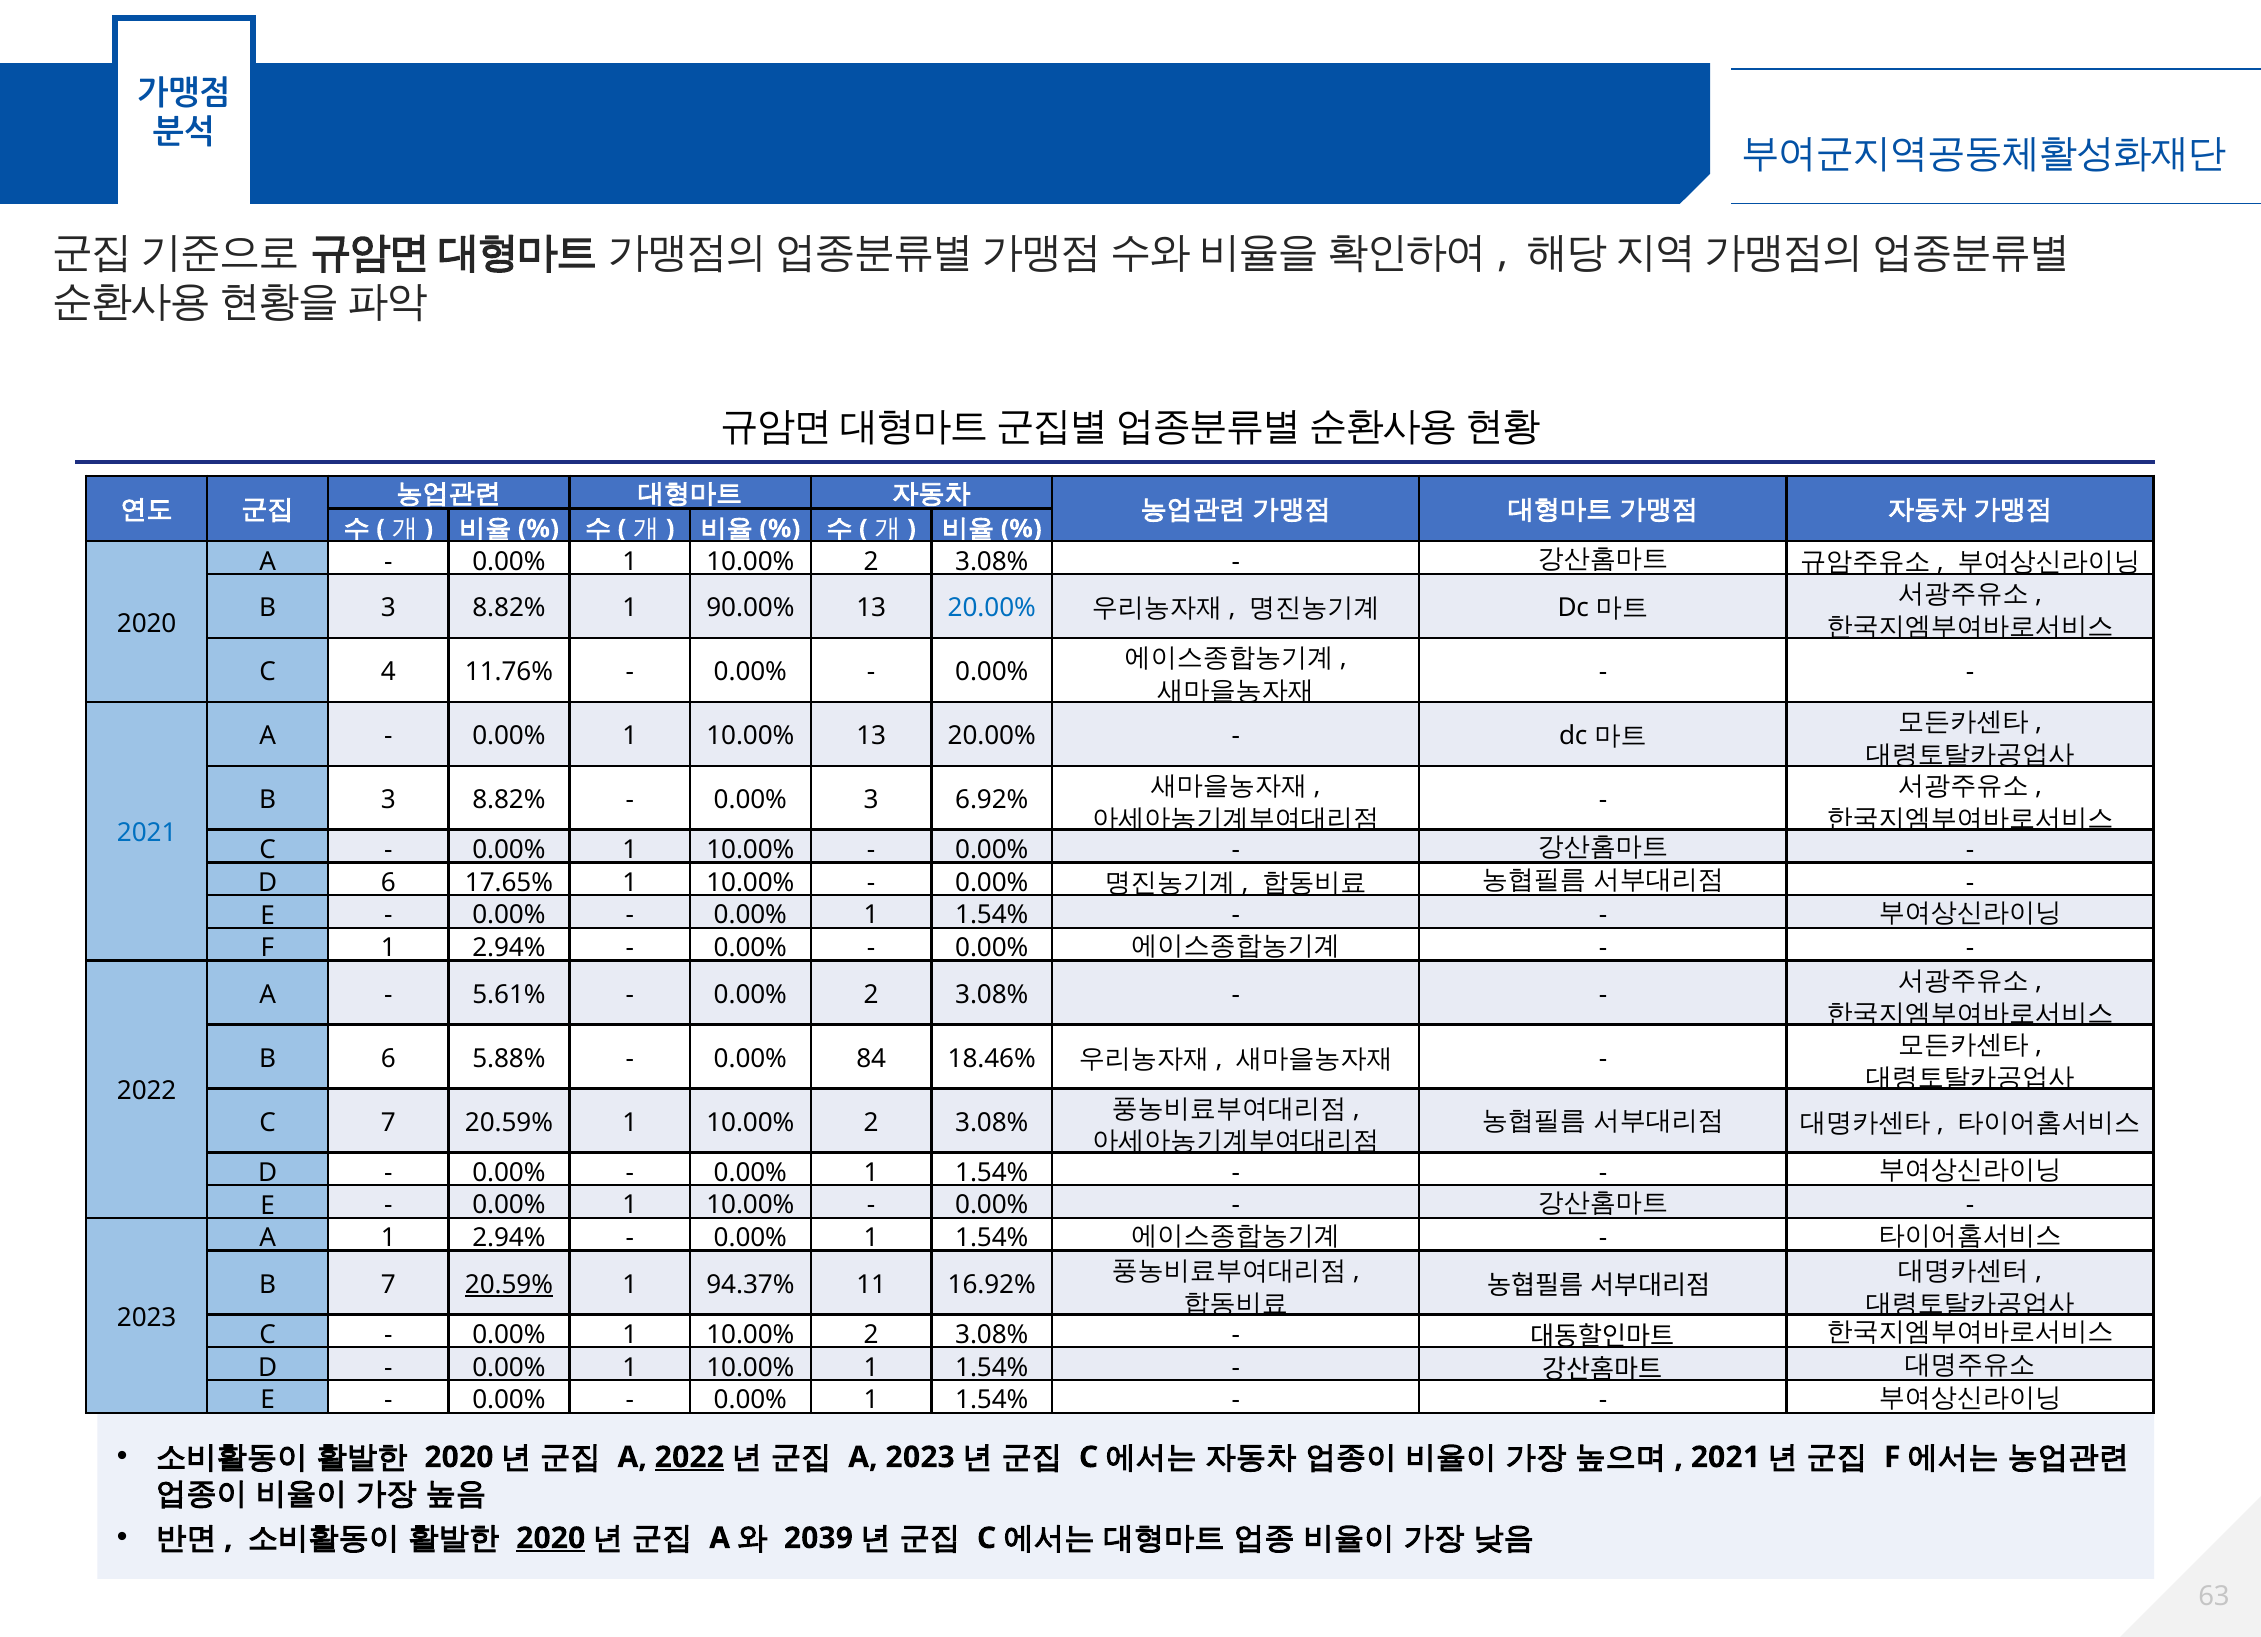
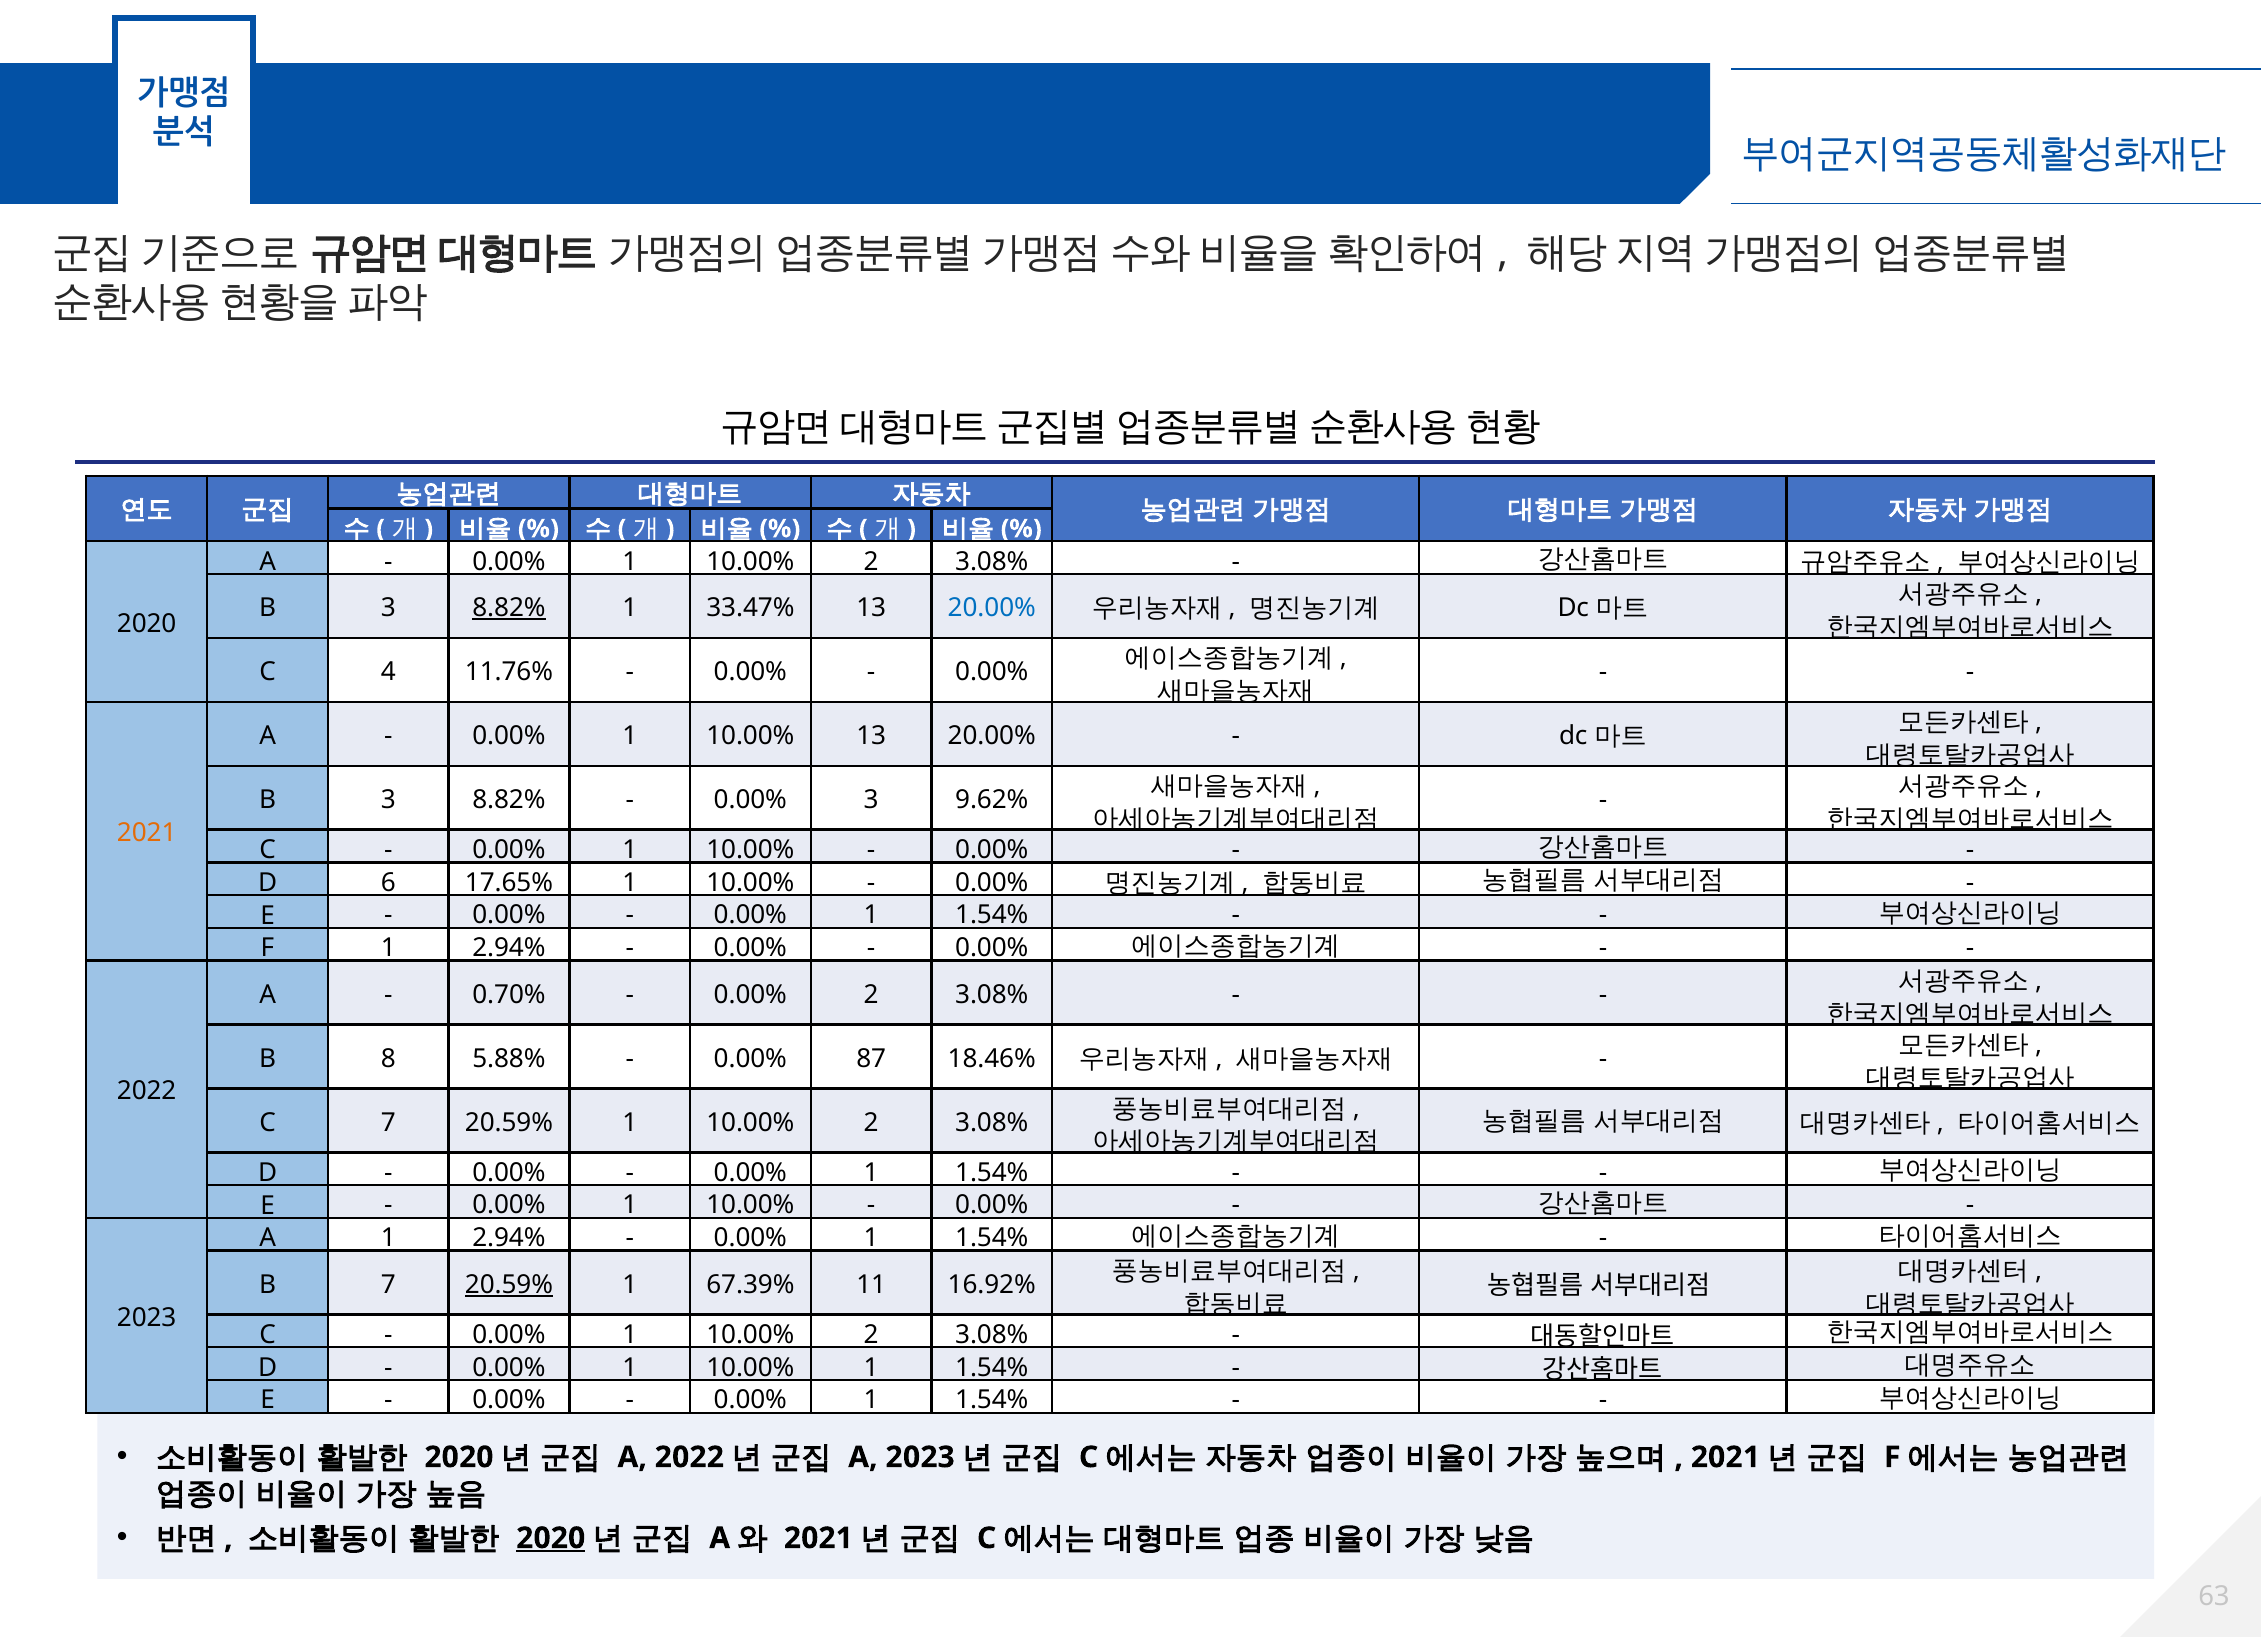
8.82% underline: none -> present (509, 608)
90.00%: 90.00% -> 33.47% (750, 608)
6.92%: 6.92% -> 9.62% (992, 800)
2021 colour: blue -> orange (147, 833)
5.61%: 5.61% -> 0.70% (509, 995)
B 6: 6 -> 8 (388, 1059)
84: 84 -> 87 (871, 1059)
94.37%: 94.37% -> 67.39% (750, 1285)
2022 underline: present -> none (689, 1458)
2039: 2039 -> 2021 (818, 1538)
